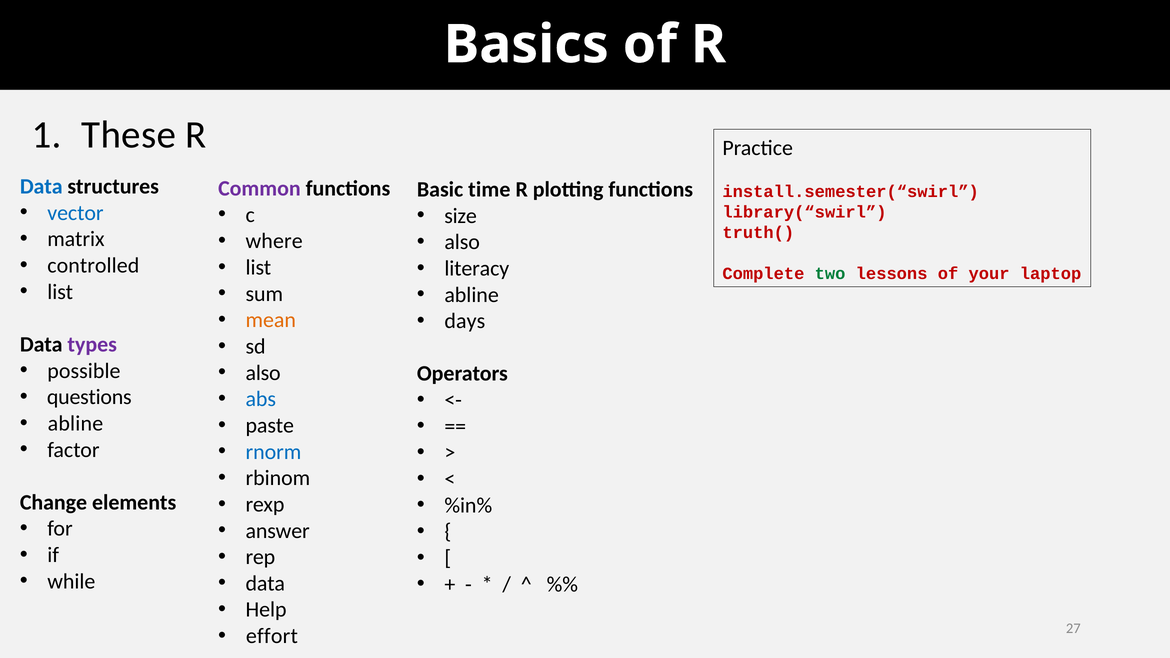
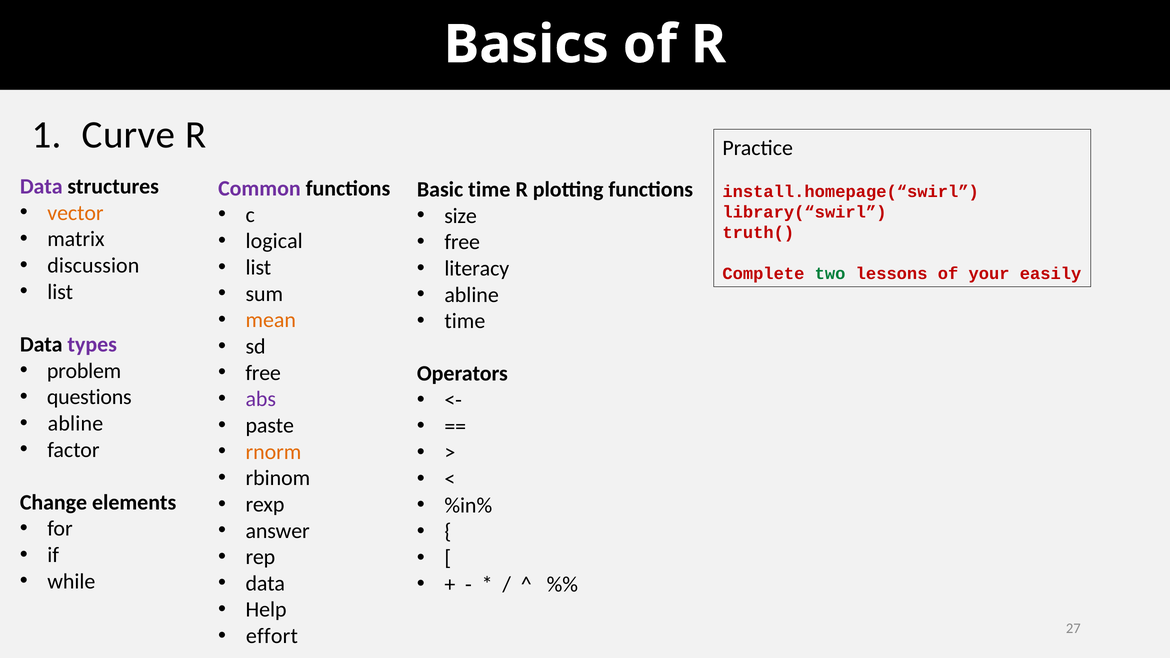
These: These -> Curve (129, 135)
Data colour: blue -> purple (41, 187)
install.semester(“swirl: install.semester(“swirl -> install.homepage(“swirl (851, 192)
vector colour: blue -> orange (75, 213)
where: where -> logical (274, 241)
also: also -> free (462, 242)
controlled: controlled -> discussion (93, 266)
laptop: laptop -> easily (1051, 274)
days: days -> time (465, 321)
possible: possible -> problem (84, 371)
also: also -> free (263, 373)
abs colour: blue -> purple (261, 399)
rnorm colour: blue -> orange (273, 452)
